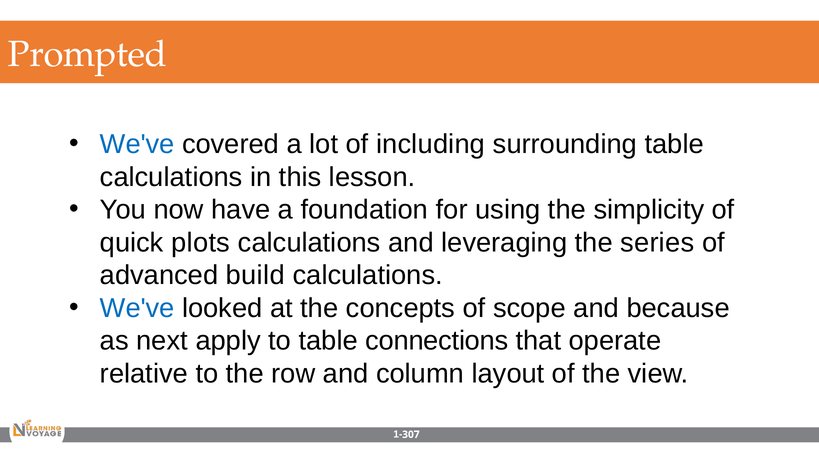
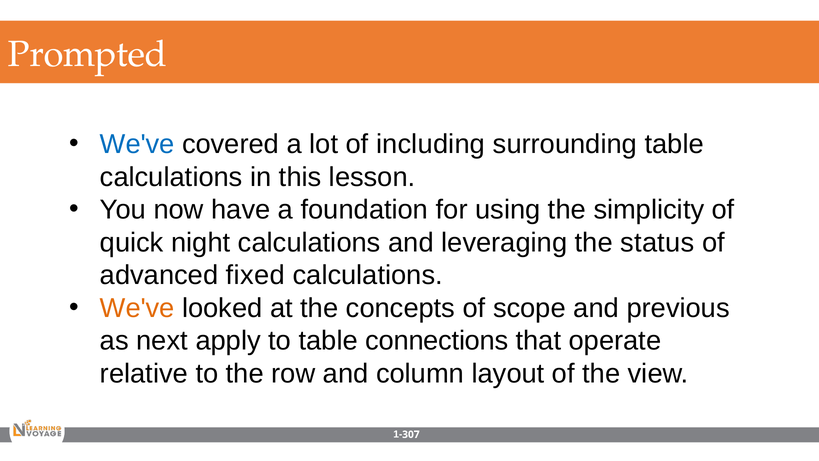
plots: plots -> night (201, 242)
series: series -> status (657, 242)
build: build -> fixed (255, 275)
We've colour: blue -> orange (137, 308)
because: because -> previous (678, 308)
